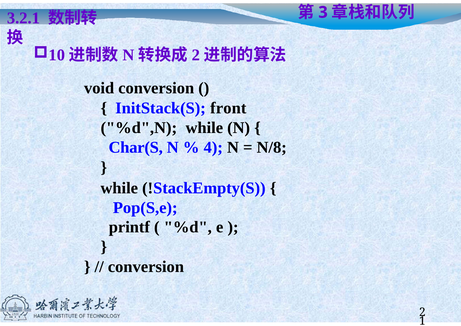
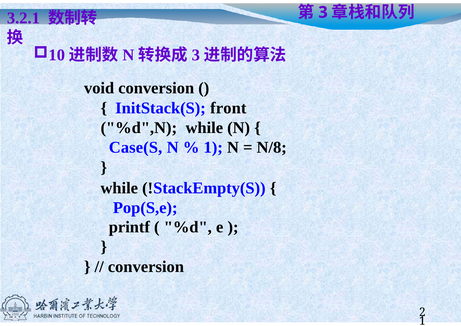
2: 2 -> 3 (196, 55)
Char(S: Char(S -> Case(S (136, 148)
4: 4 -> 1 (213, 148)
